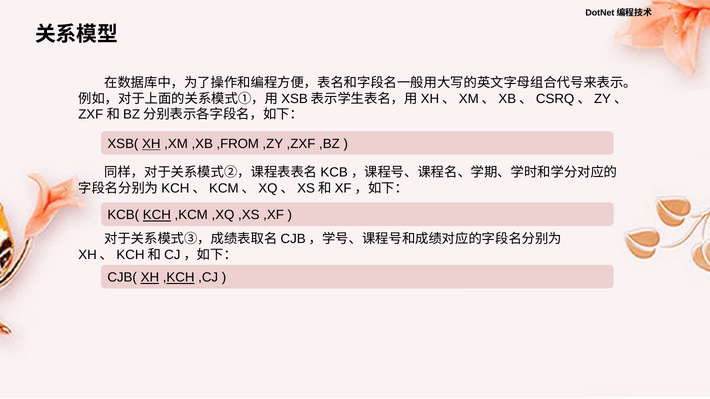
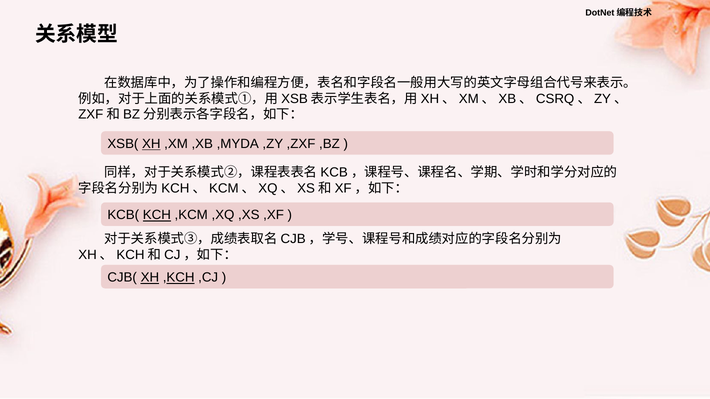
,FROM: ,FROM -> ,MYDA (238, 144)
